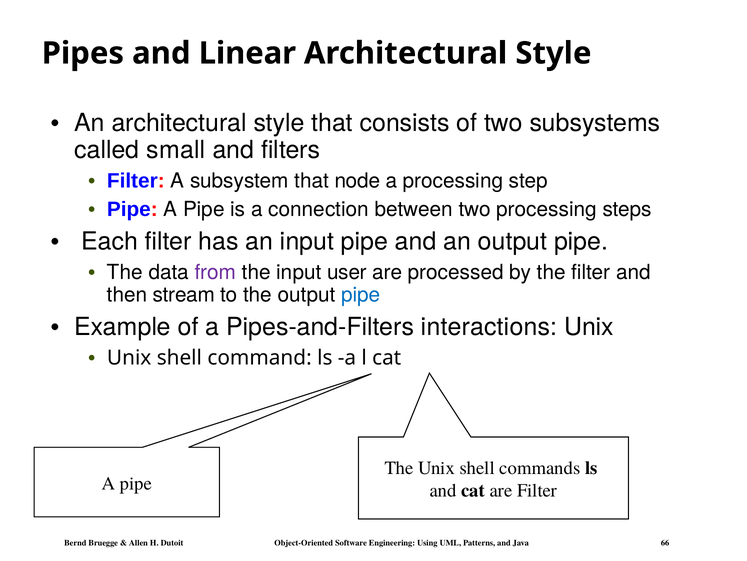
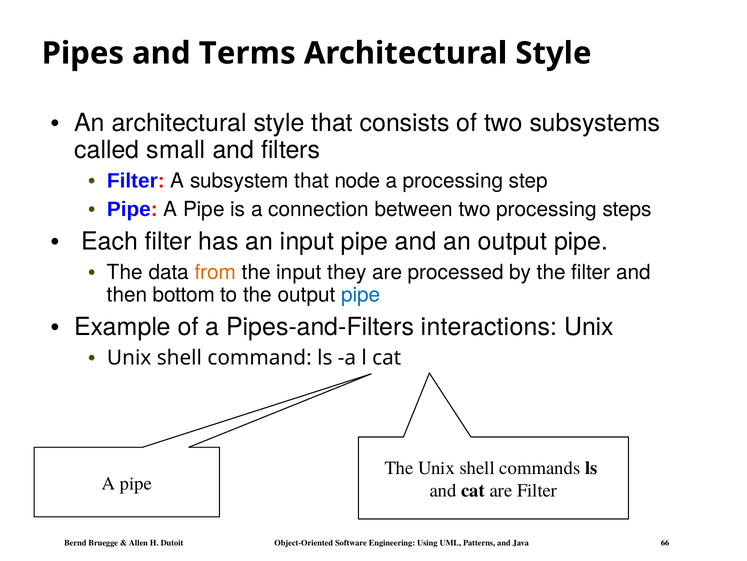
Linear: Linear -> Terms (247, 53)
from colour: purple -> orange (215, 272)
user: user -> they (347, 272)
stream: stream -> bottom (184, 295)
